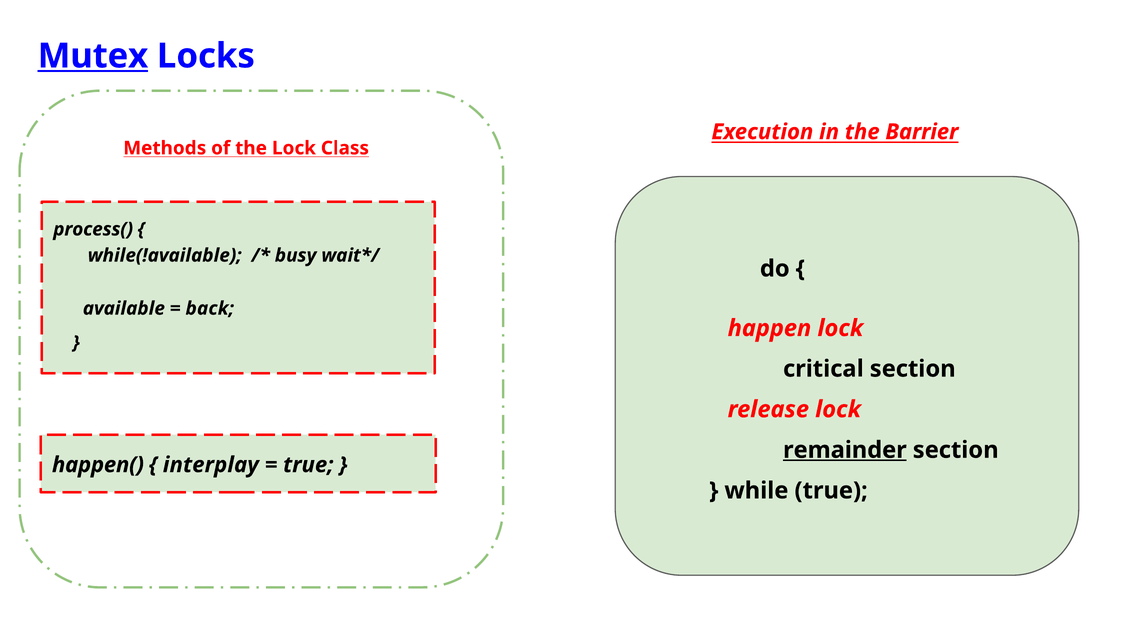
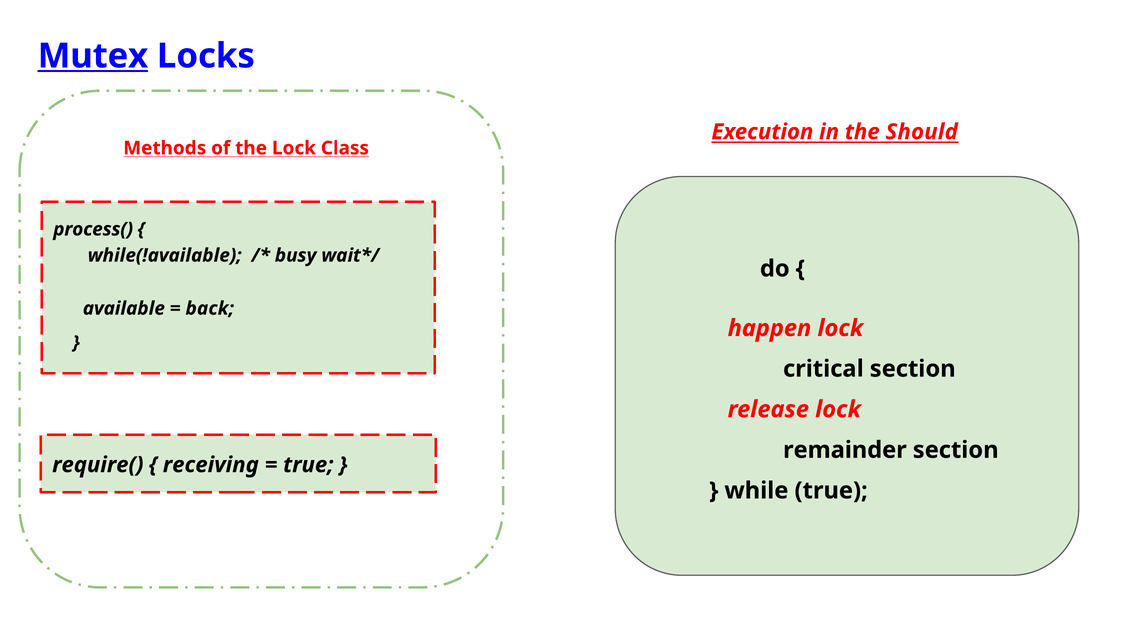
Barrier: Barrier -> Should (922, 132)
remainder underline: present -> none (845, 450)
happen(: happen( -> require( (98, 465)
interplay: interplay -> receiving (211, 465)
